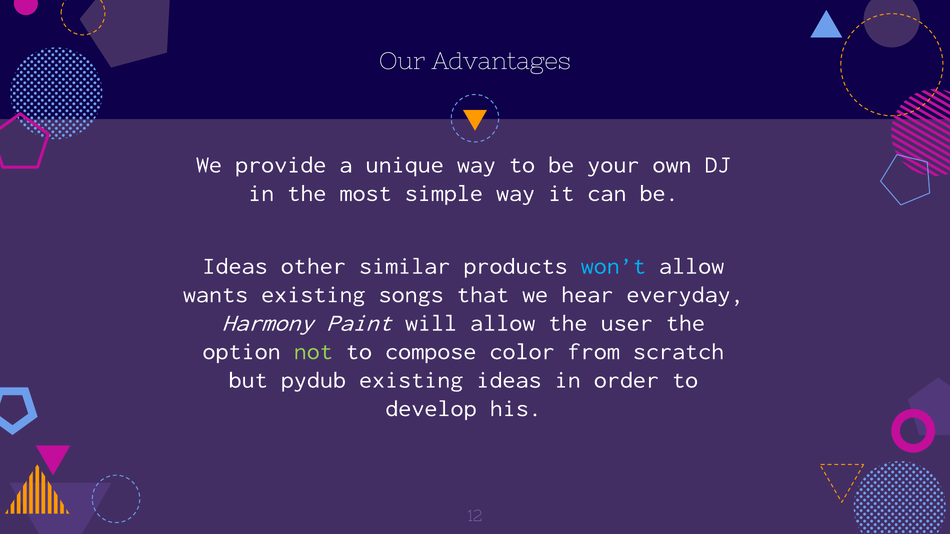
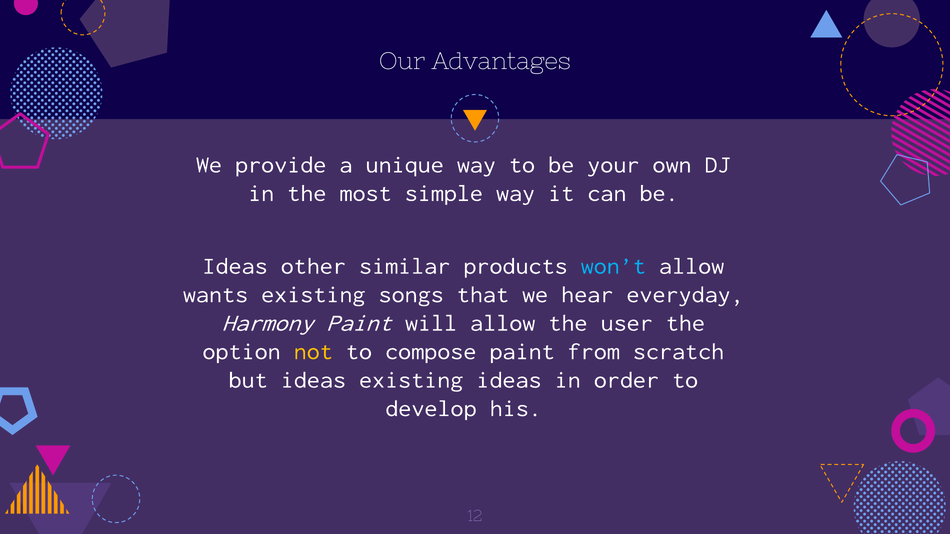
not colour: light green -> yellow (313, 352)
compose color: color -> paint (522, 352)
but pydub: pydub -> ideas (313, 380)
